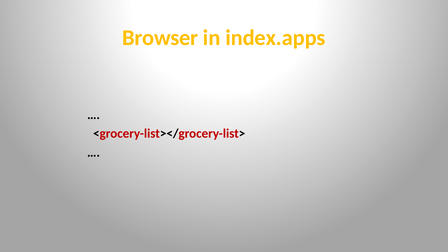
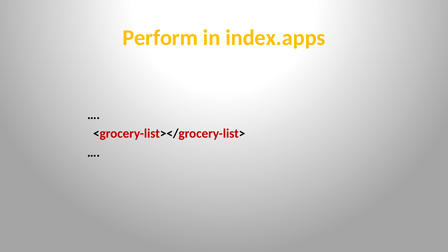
Browser: Browser -> Perform (160, 38)
